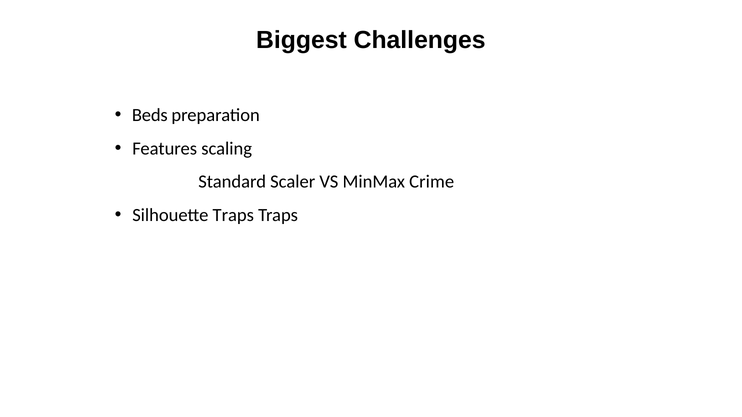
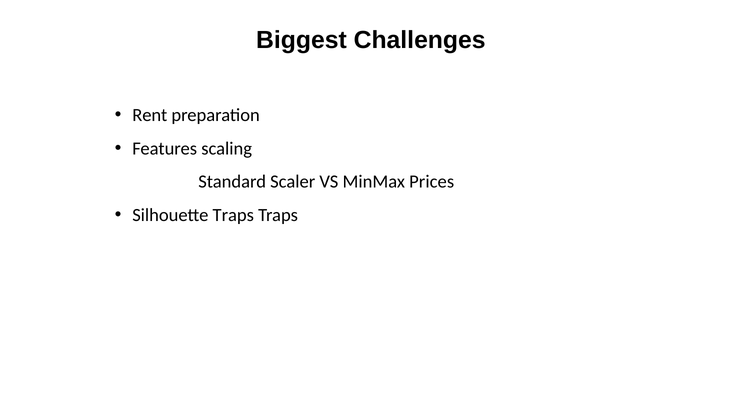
Beds: Beds -> Rent (150, 115)
Crime: Crime -> Prices (432, 182)
